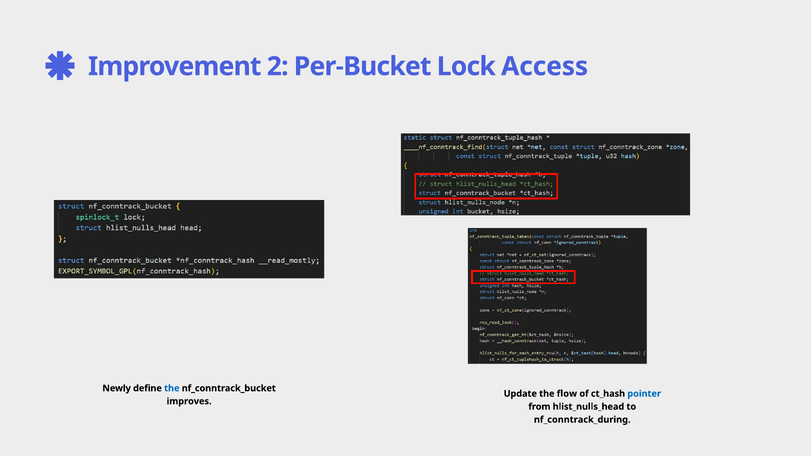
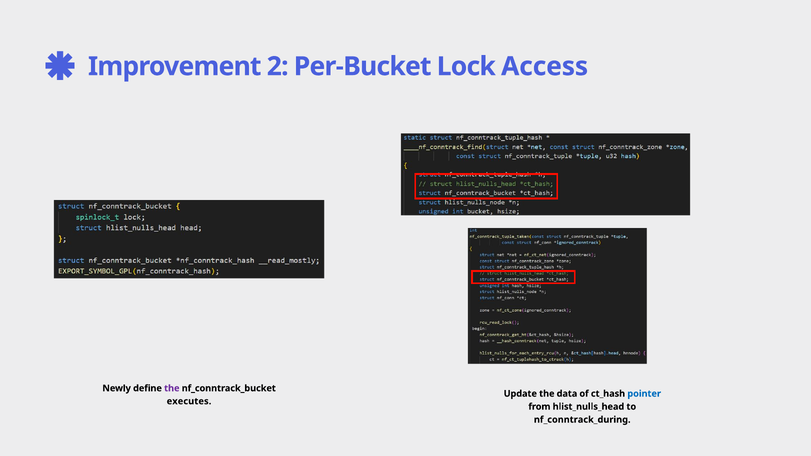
the colour: blue -> purple (172, 388)
flow: flow -> data (567, 394)
improves: improves -> executes (189, 401)
